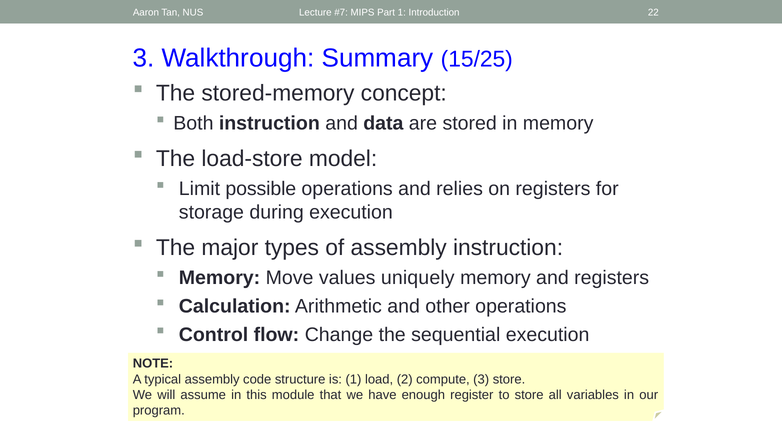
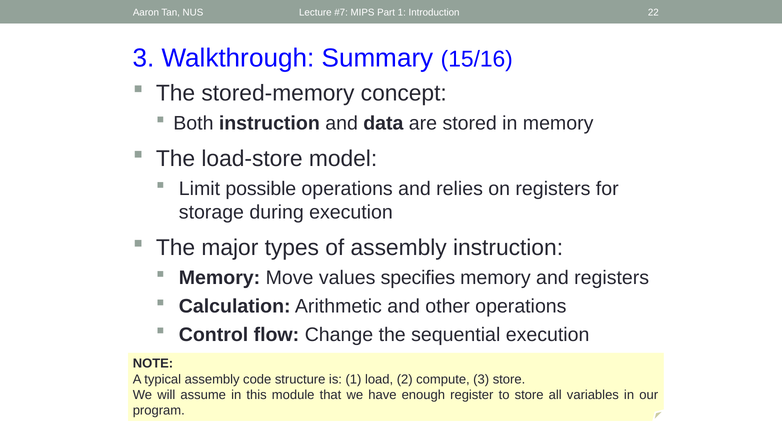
15/25: 15/25 -> 15/16 (477, 59)
uniquely: uniquely -> specifies (418, 278)
